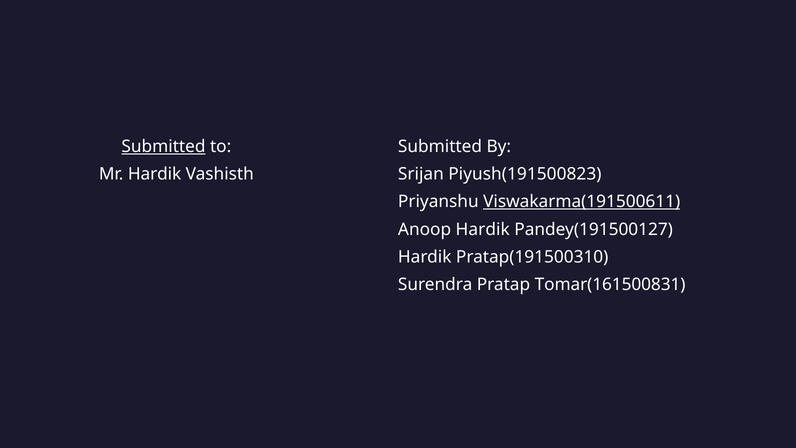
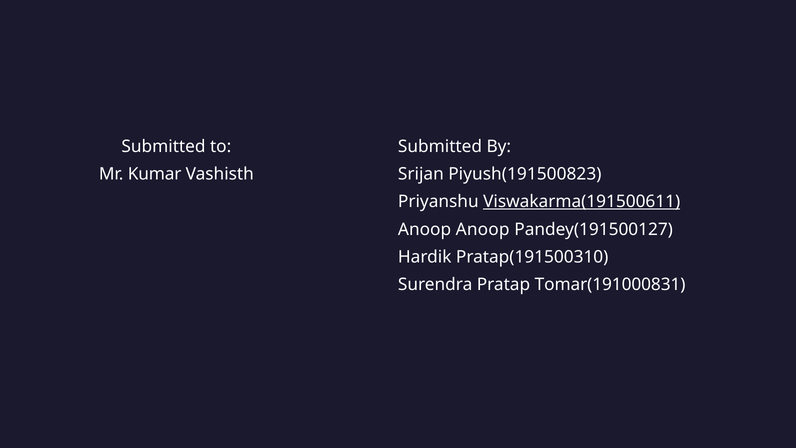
Submitted underline: present -> none (163, 146)
Mr Hardik: Hardik -> Kumar (155, 174)
Anoop Hardik: Hardik -> Anoop (483, 229)
Tomar(161500831: Tomar(161500831 -> Tomar(191000831 (610, 284)
